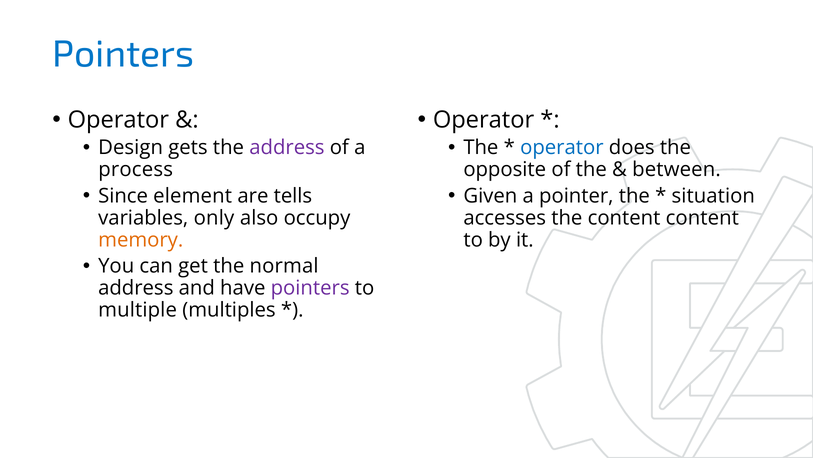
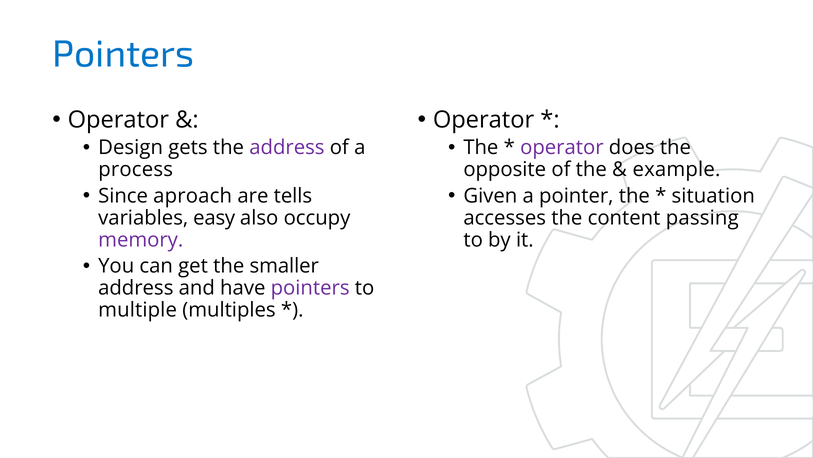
operator colour: blue -> purple (562, 148)
between: between -> example (676, 169)
element: element -> aproach (193, 196)
only: only -> easy (214, 218)
content content: content -> passing (702, 218)
memory colour: orange -> purple (141, 240)
normal: normal -> smaller (284, 266)
